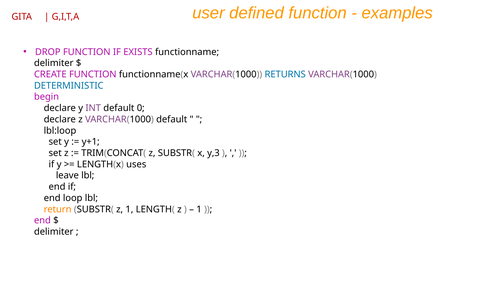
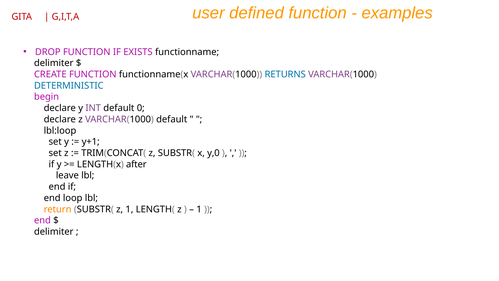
y,3: y,3 -> y,0 (213, 153)
uses: uses -> after (136, 164)
